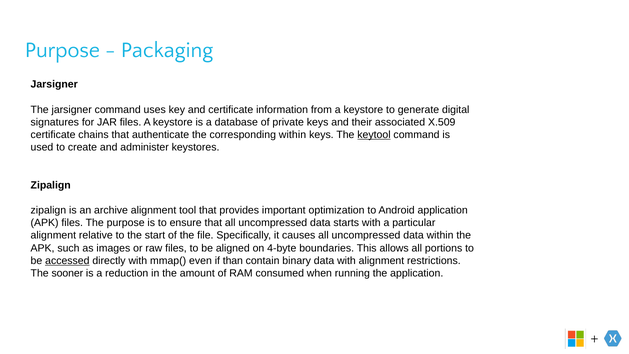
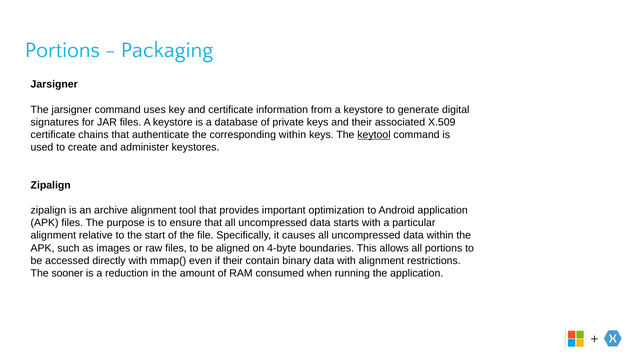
Purpose: Purpose -> Portions (62, 50)
accessed underline: present -> none (67, 261)
if than: than -> their (233, 261)
